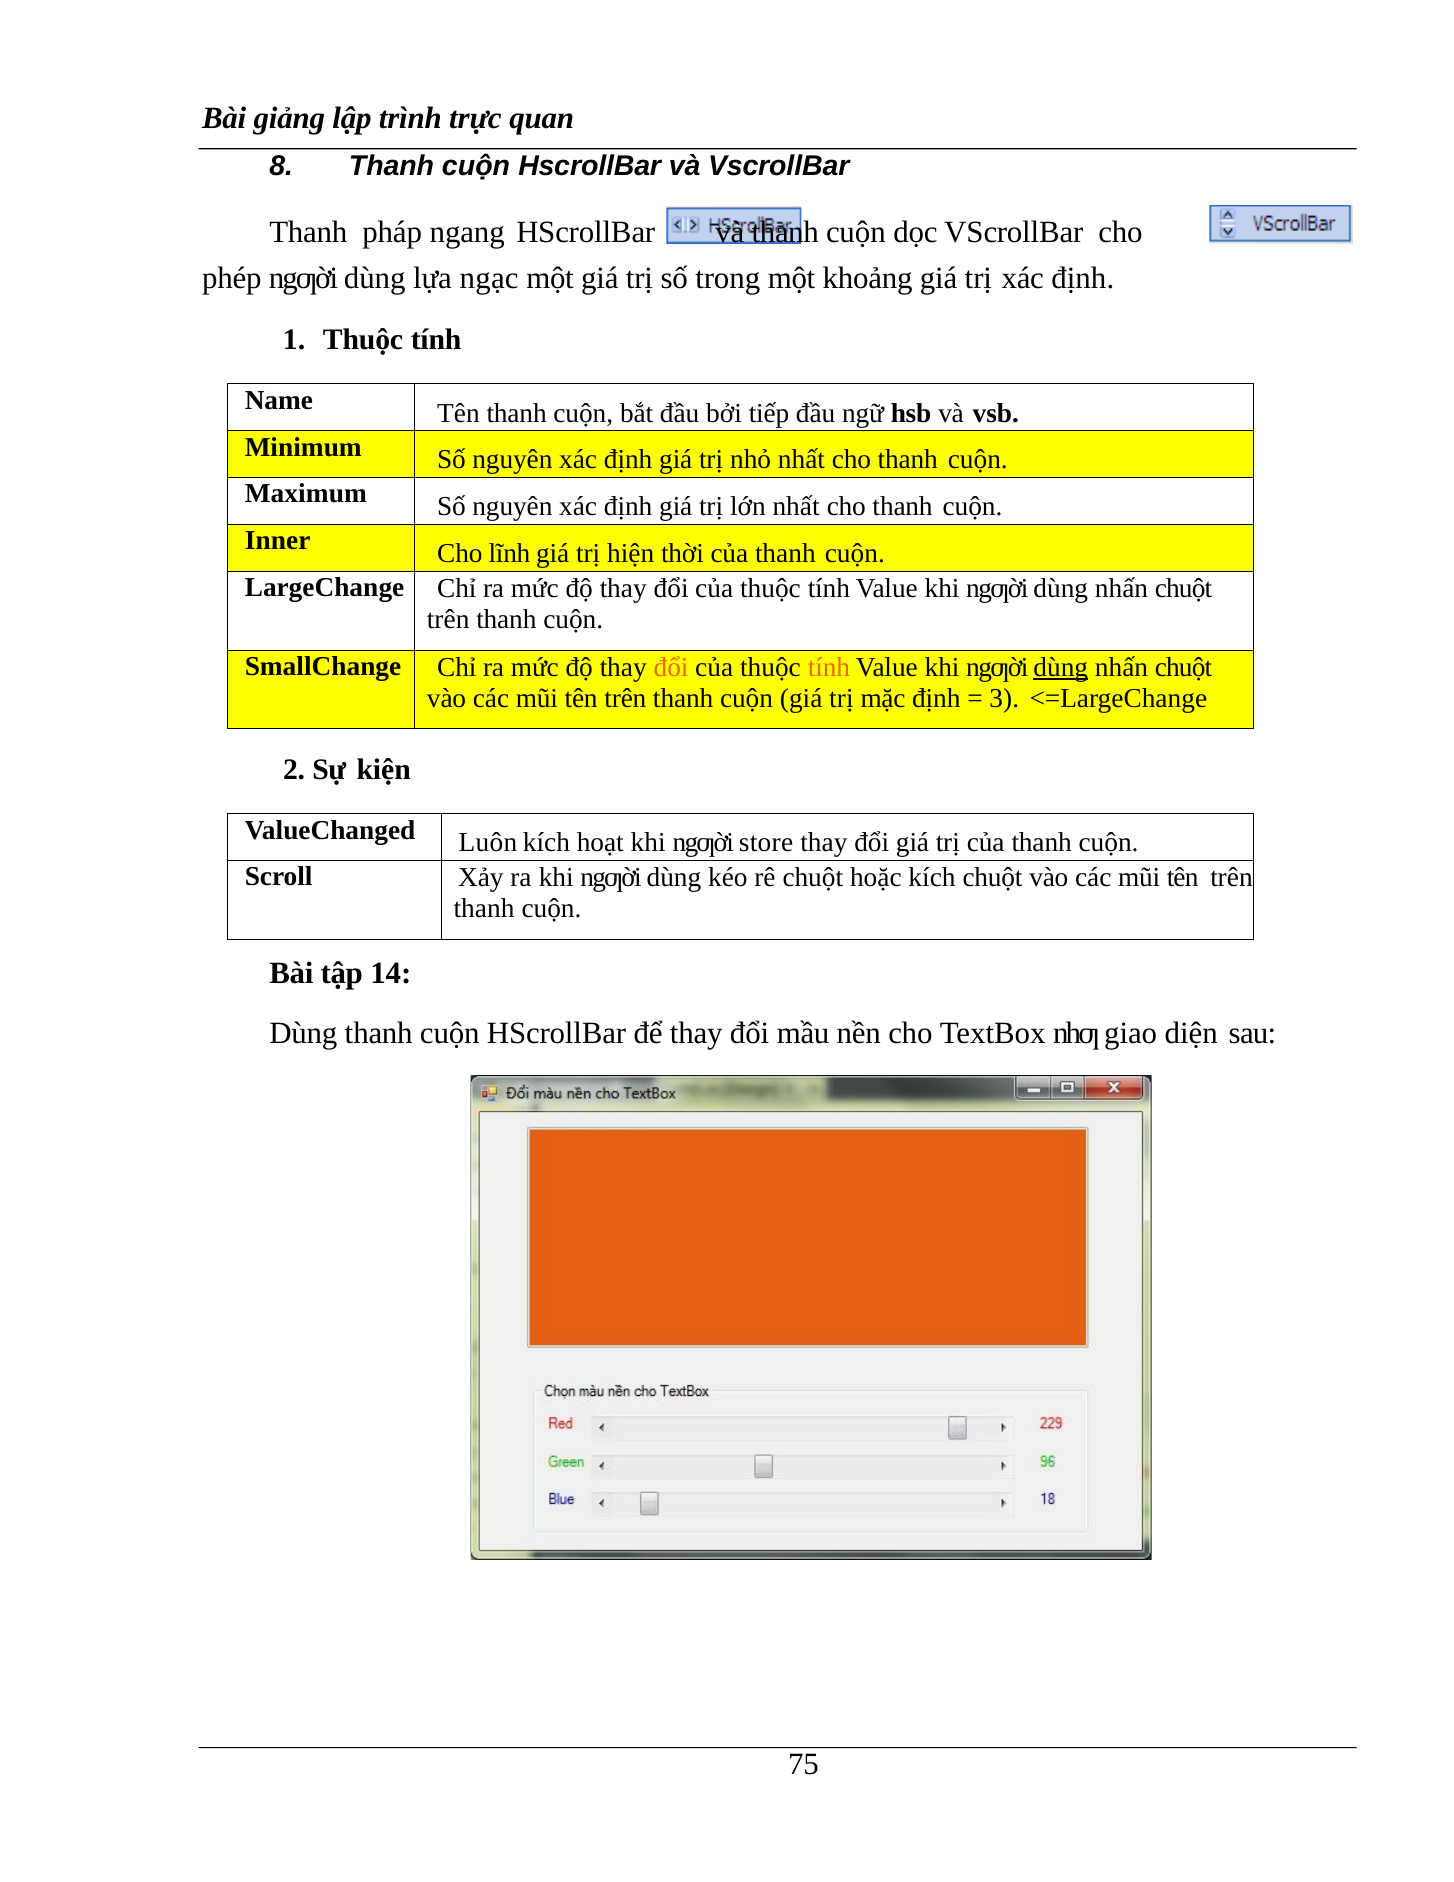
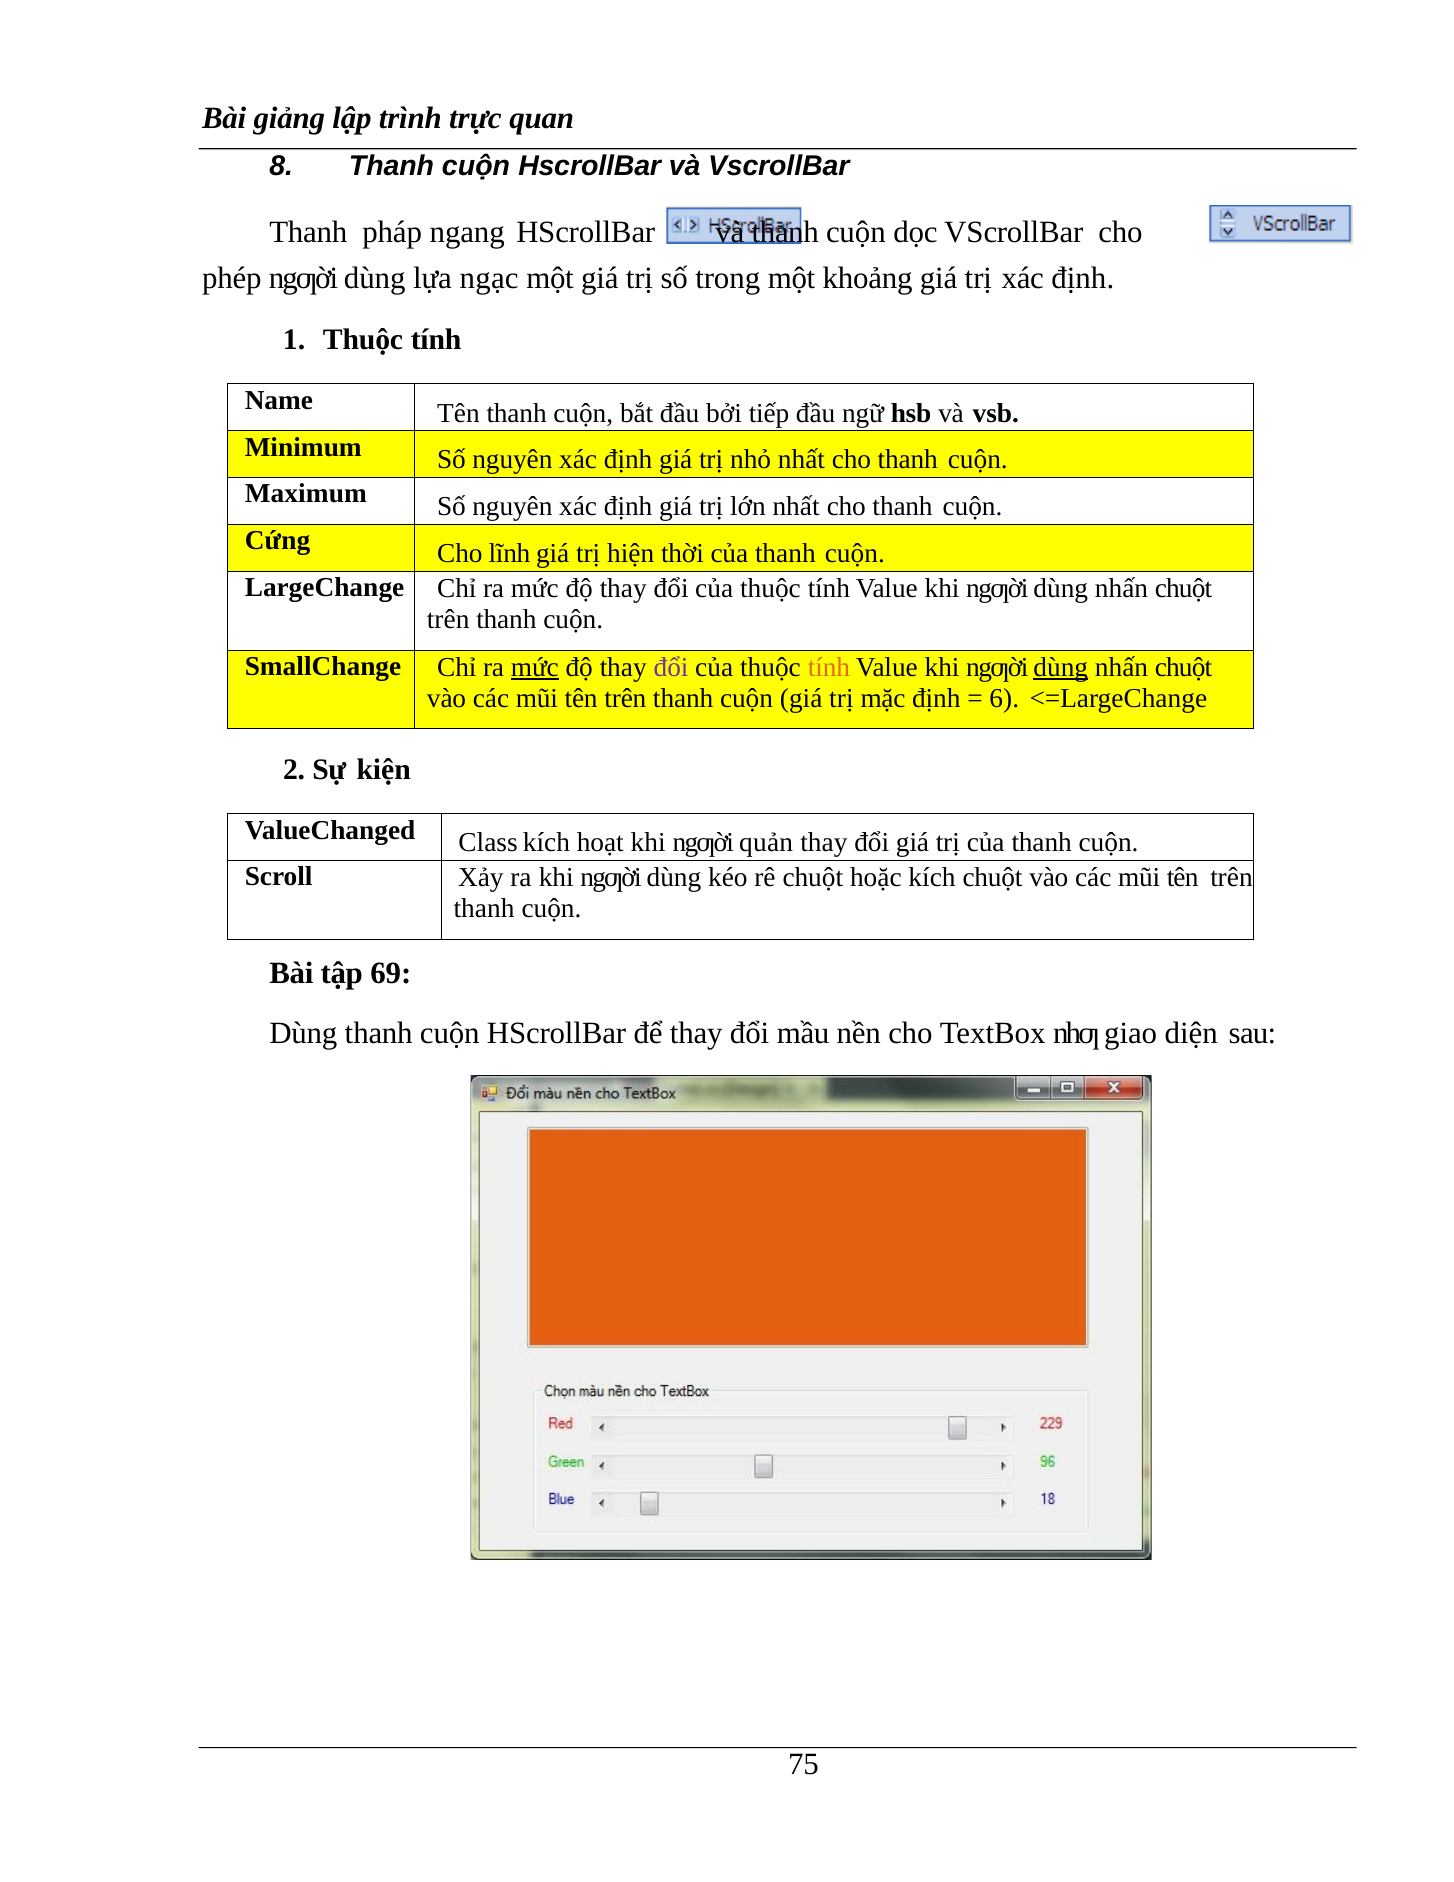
Inner: Inner -> Cứng (278, 541)
mức underline: none -> present (535, 667)
đổi colour: orange -> purple (671, 667)
3: 3 -> 6 (1004, 698)
Luôn: Luôn -> Class (488, 843)
store: store -> quản (766, 843)
14: 14 -> 69 (391, 973)
